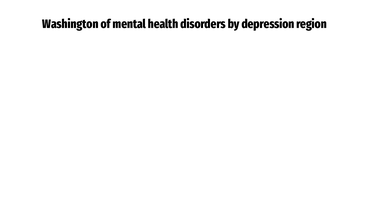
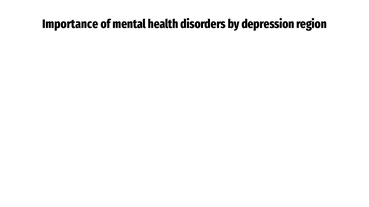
Washington: Washington -> Importance (70, 24)
